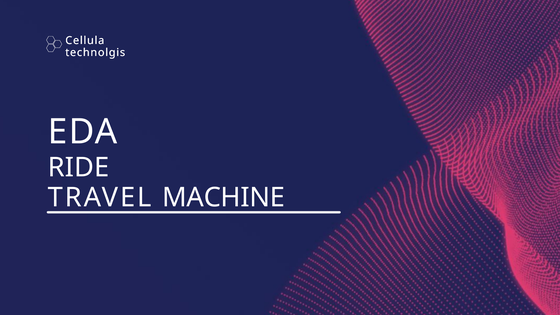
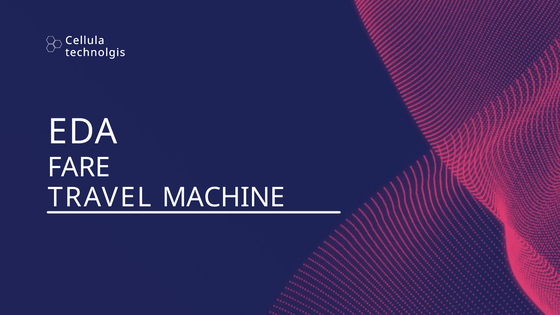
RIDE: RIDE -> FARE (79, 168)
